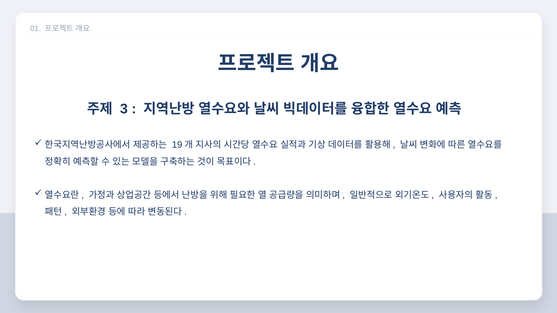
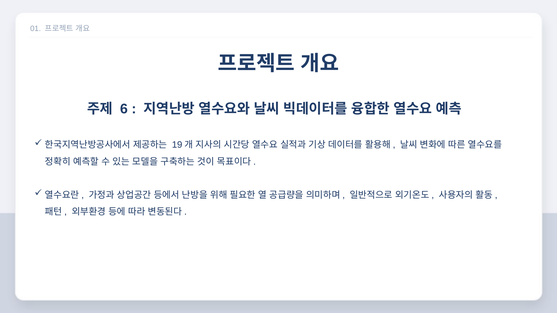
3: 3 -> 6 (124, 109)
